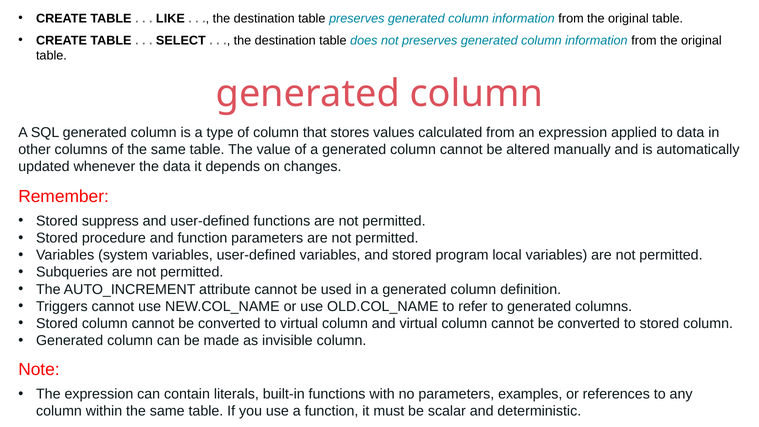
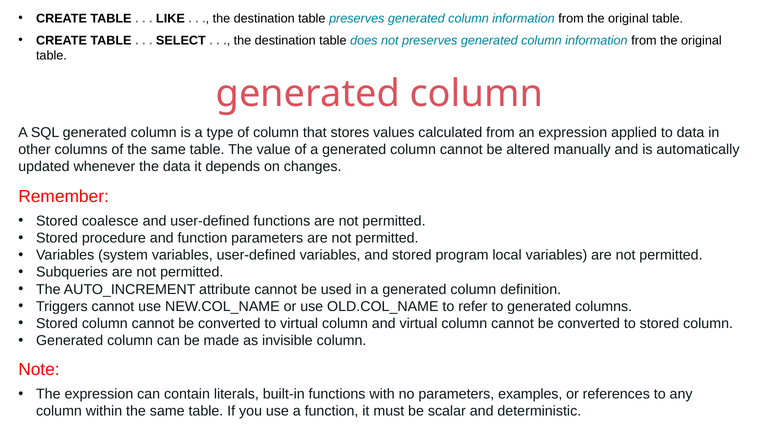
suppress: suppress -> coalesce (110, 221)
